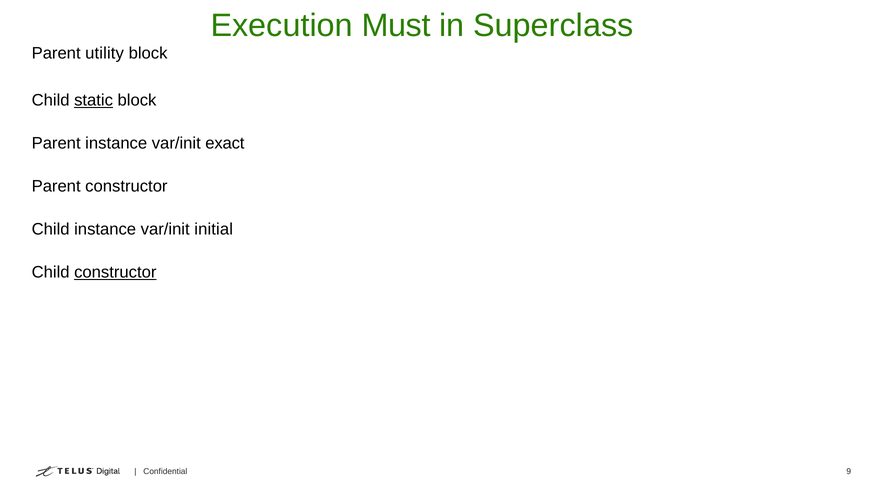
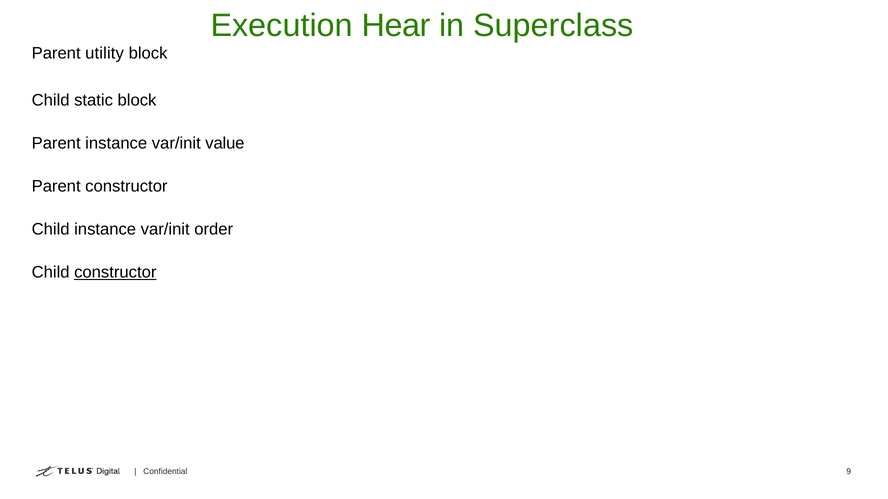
Must: Must -> Hear (396, 26)
static underline: present -> none (94, 100)
exact: exact -> value (225, 143)
initial: initial -> order (214, 229)
